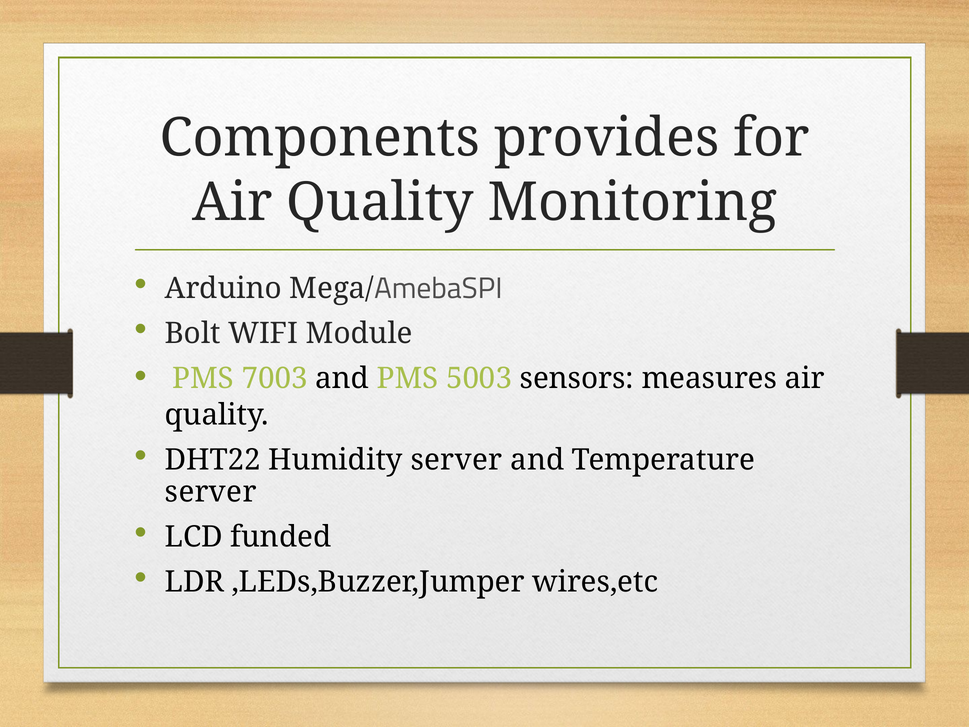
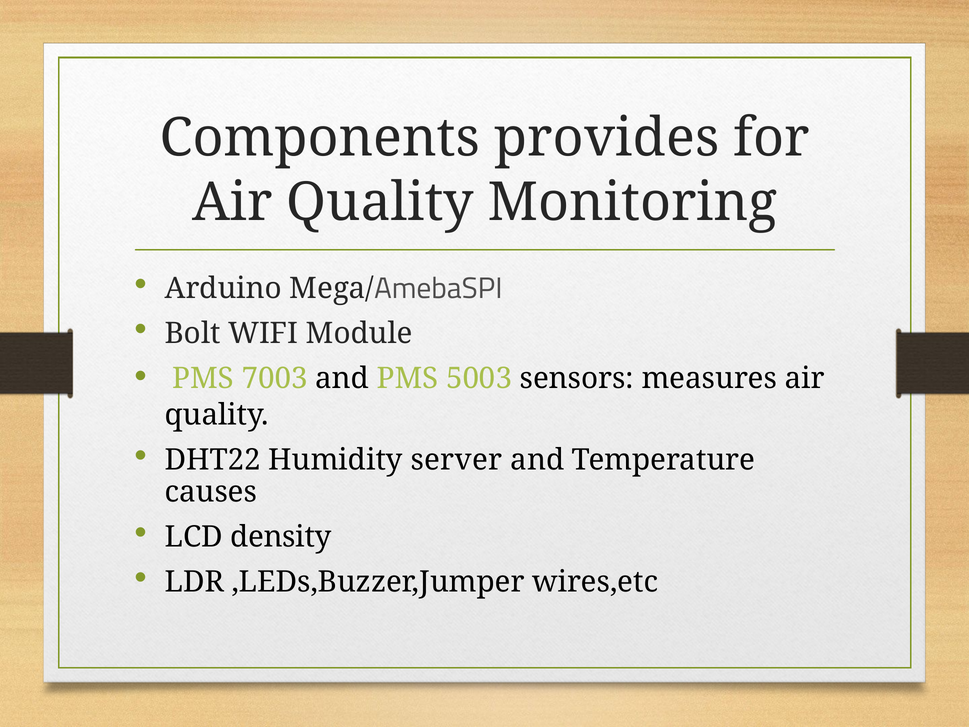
server: server -> causes (211, 492)
funded: funded -> density (281, 537)
